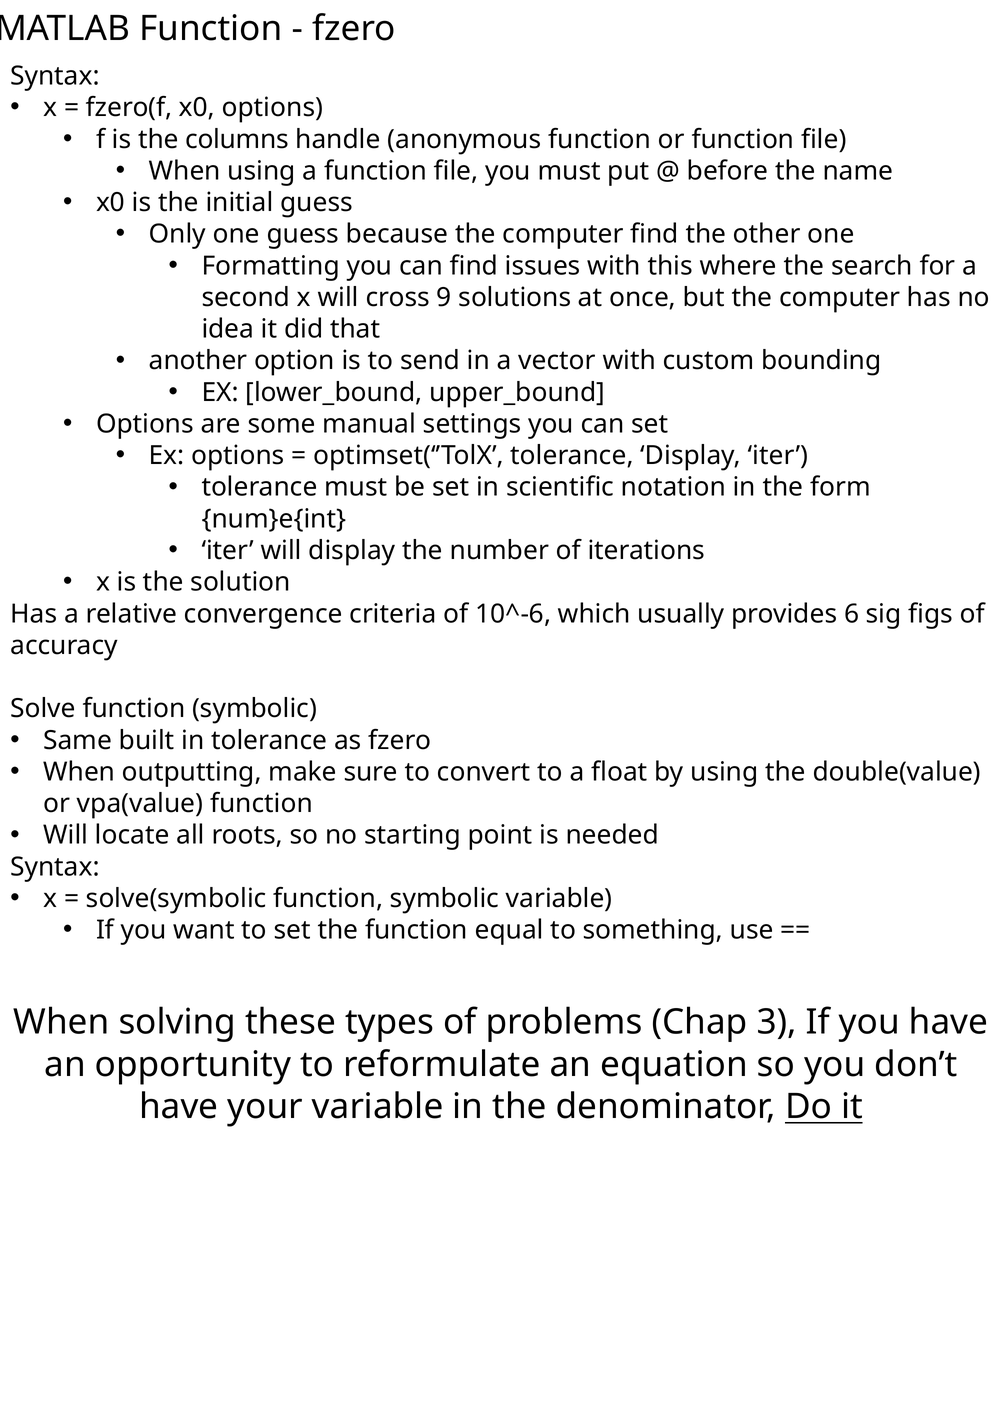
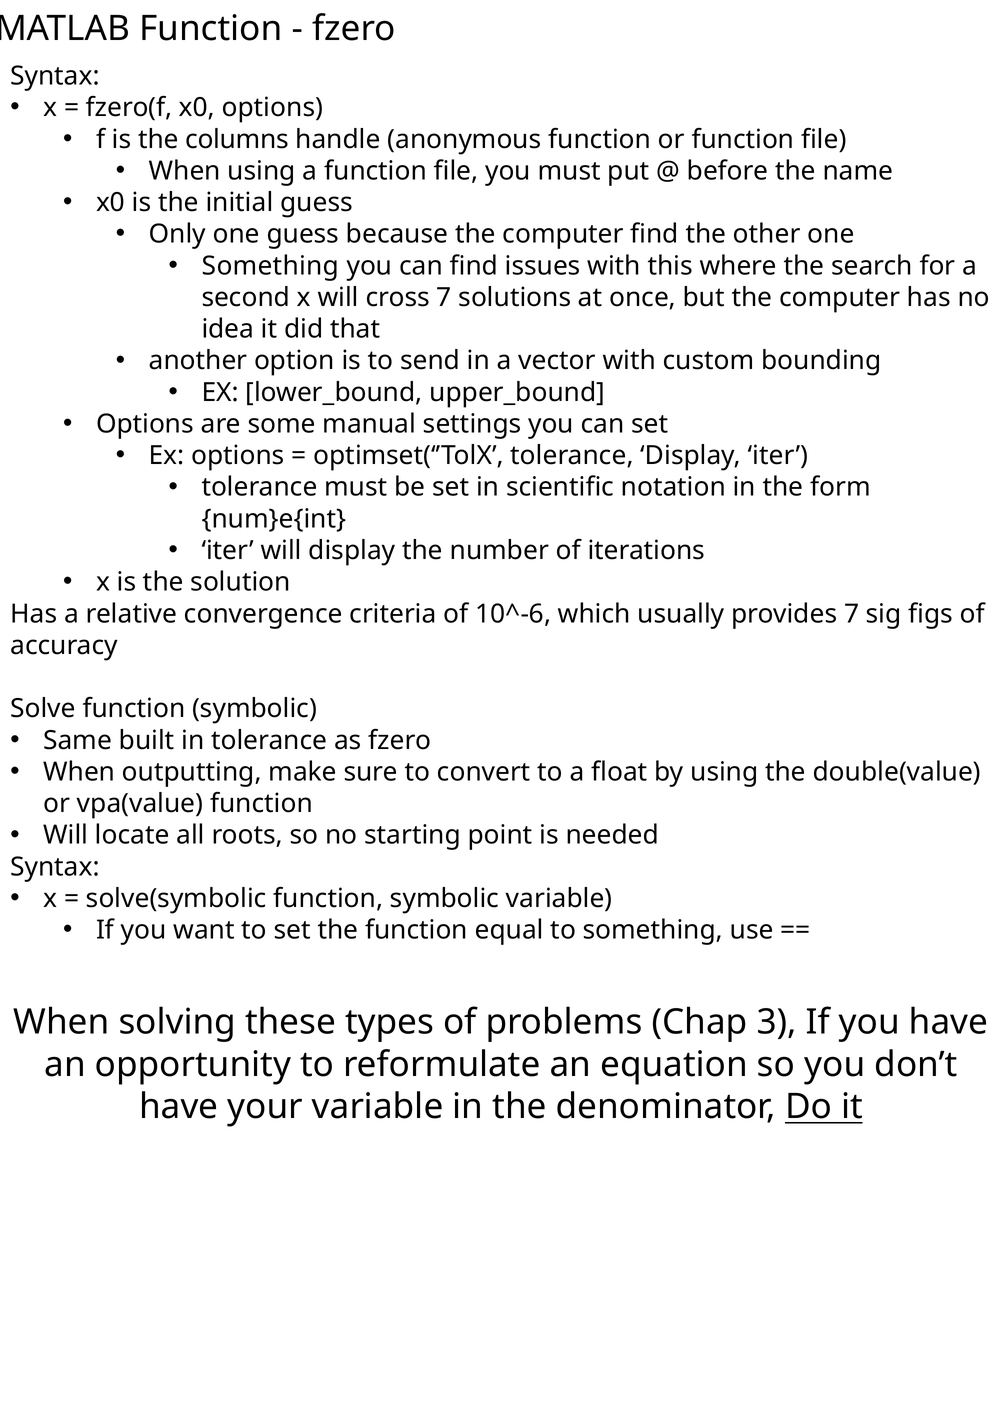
Formatting: Formatting -> Something (271, 266)
cross 9: 9 -> 7 (444, 298)
provides 6: 6 -> 7 (852, 614)
